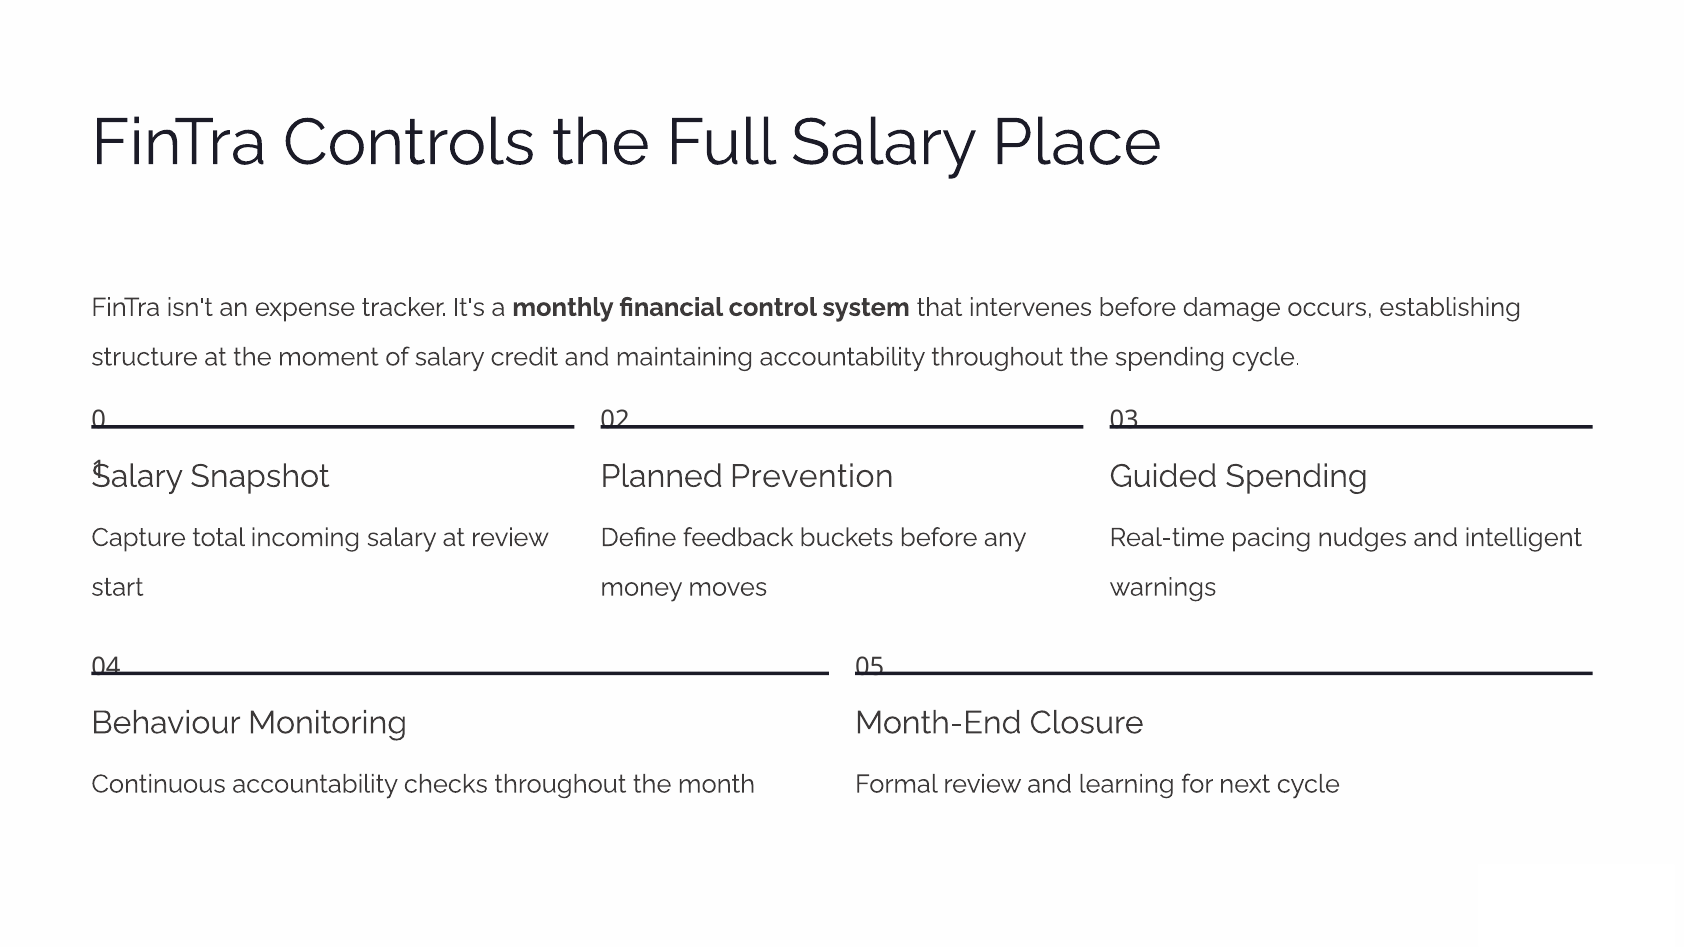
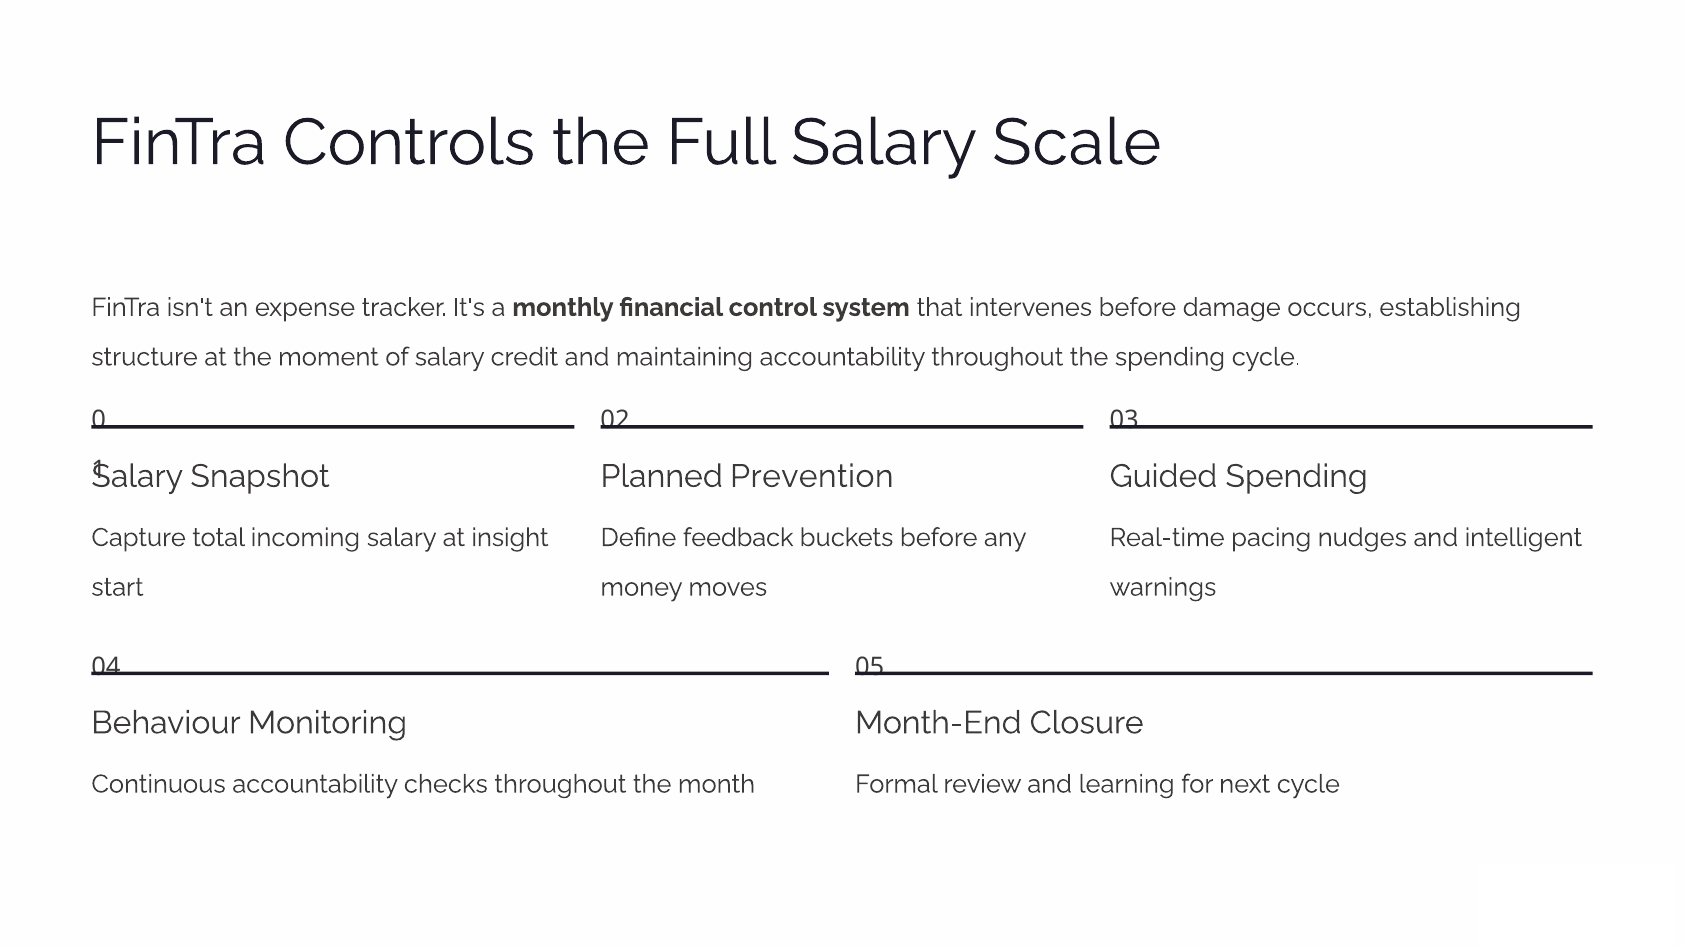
Place: Place -> Scale (1077, 143)
at review: review -> insight (510, 538)
